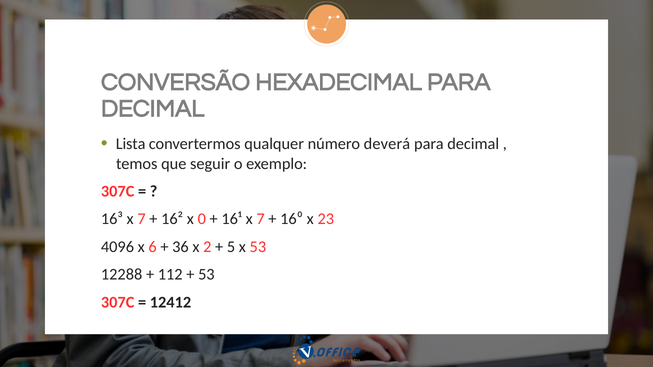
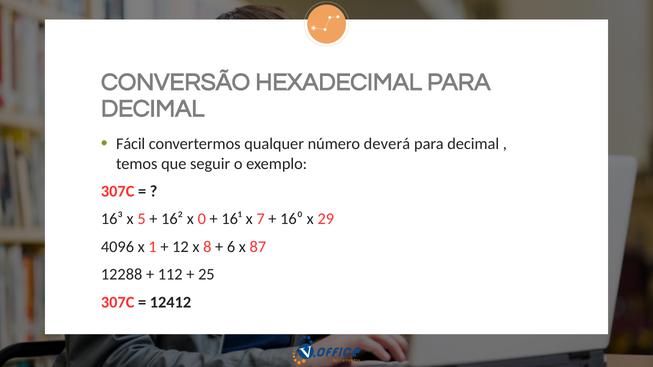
Lista: Lista -> Fácil (131, 144)
16³ x 7: 7 -> 5 (142, 219)
23: 23 -> 29 (326, 219)
6: 6 -> 1 (153, 247)
36: 36 -> 12 (180, 247)
2: 2 -> 8 (207, 247)
5: 5 -> 6 (231, 247)
x 53: 53 -> 87 (258, 247)
53: 53 -> 25 (206, 275)
